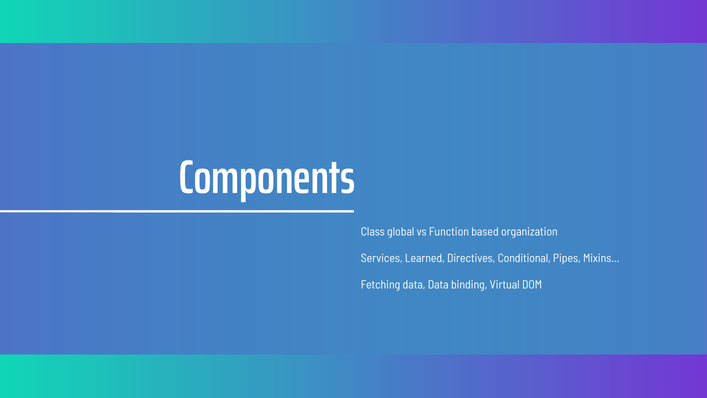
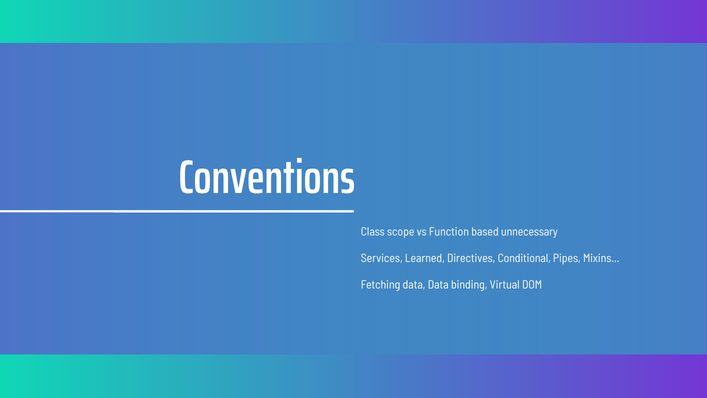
Components: Components -> Conventions (267, 178)
global: global -> scope (401, 232)
organization: organization -> unnecessary (529, 232)
